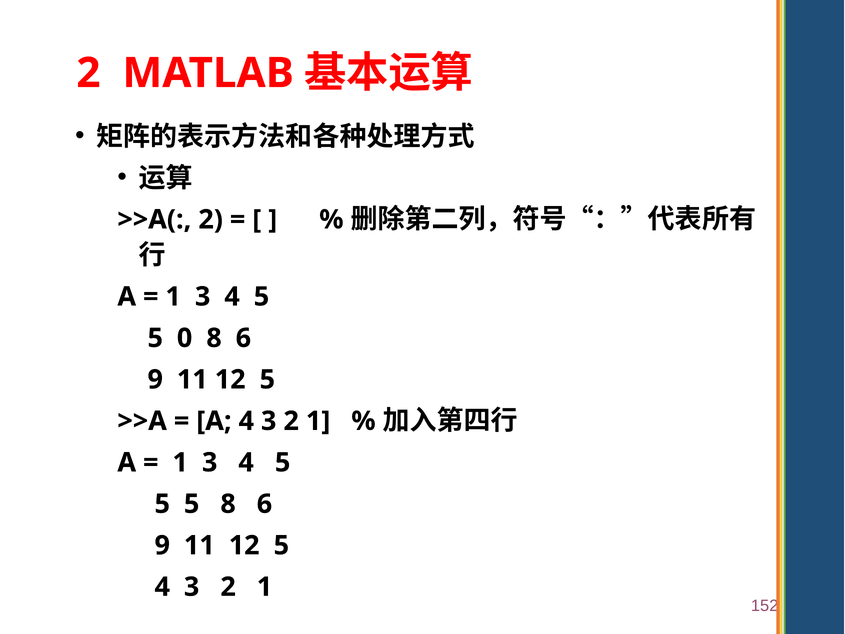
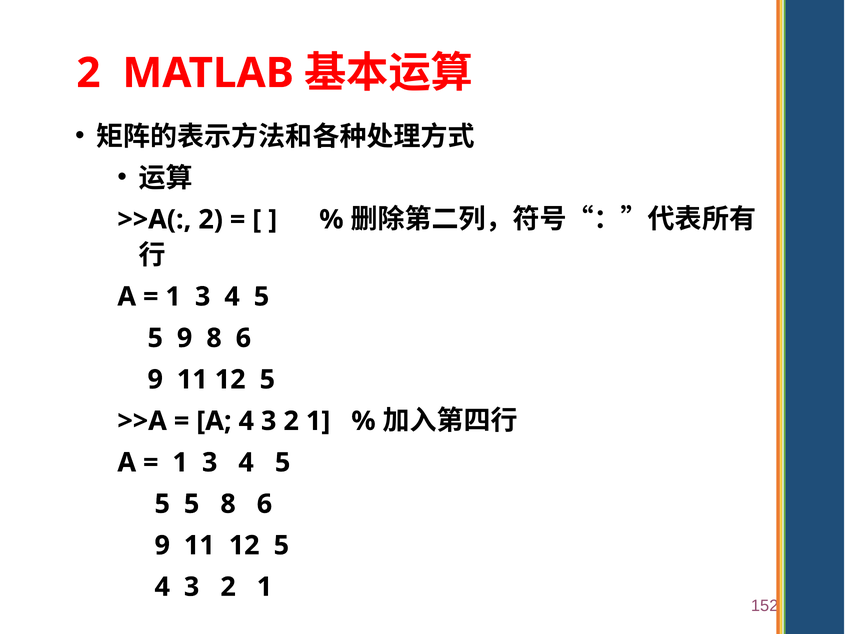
5 0: 0 -> 9 (185, 338)
